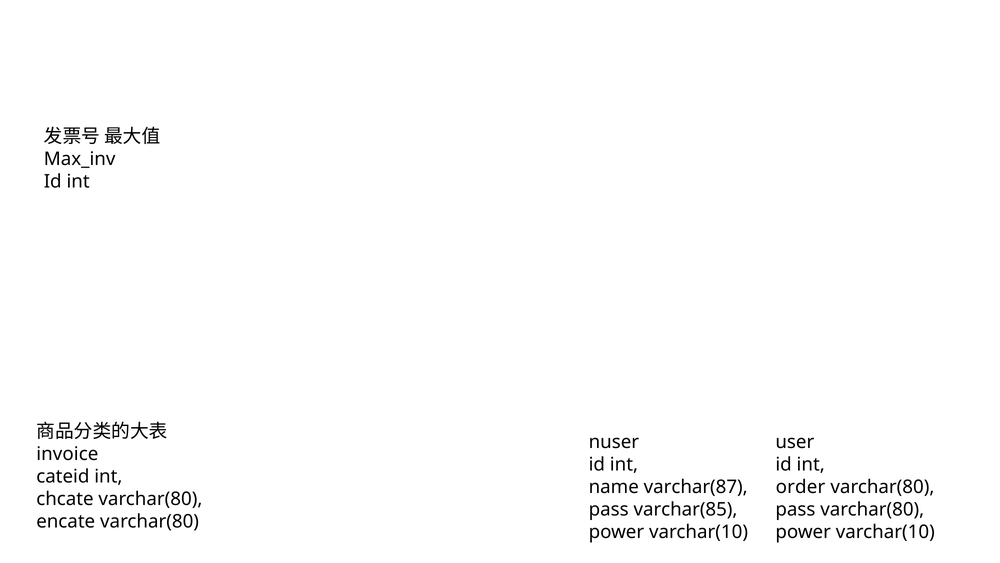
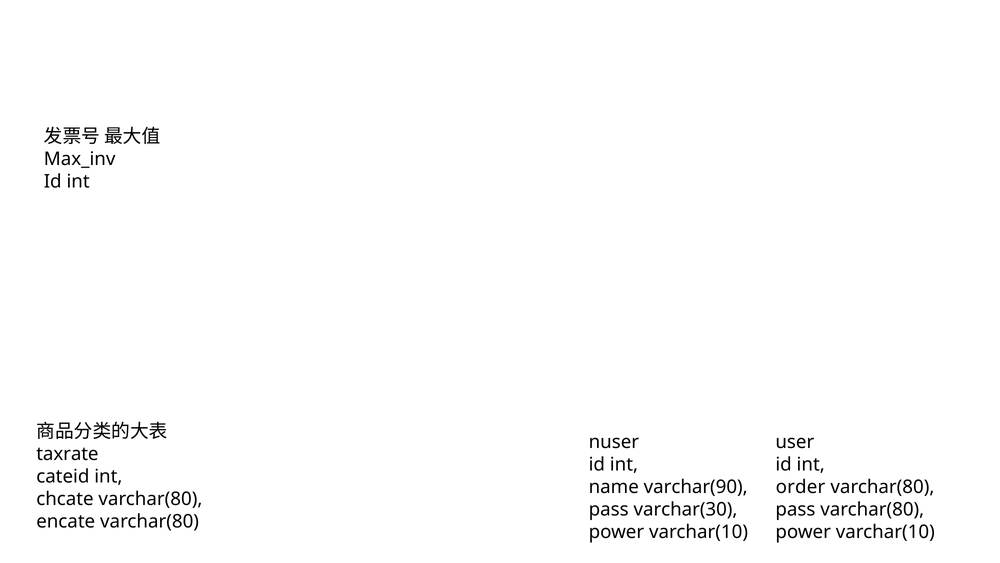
invoice: invoice -> taxrate (67, 454)
varchar(87: varchar(87 -> varchar(90 (696, 487)
varchar(85: varchar(85 -> varchar(30 (686, 509)
